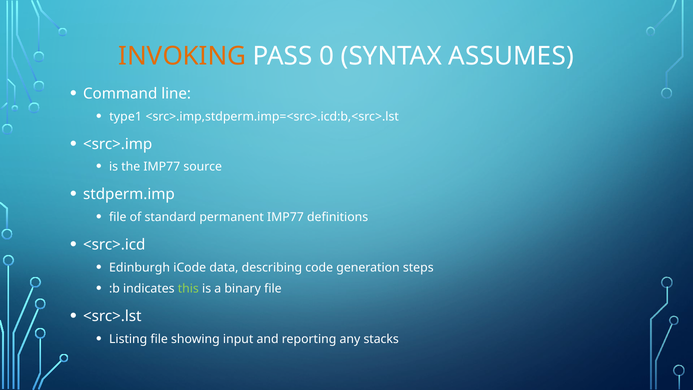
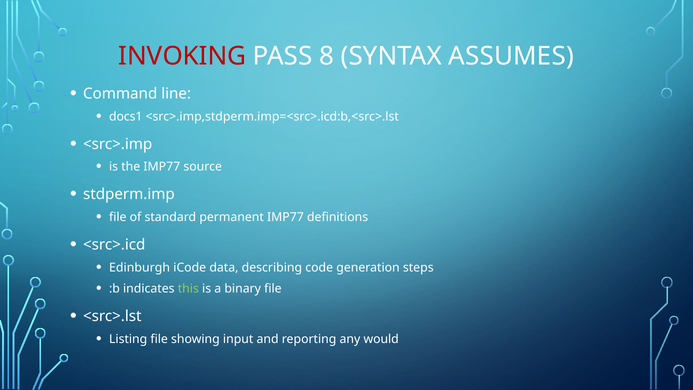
INVOKING colour: orange -> red (182, 56)
0: 0 -> 8 (327, 56)
type1: type1 -> docs1 (126, 116)
stacks: stacks -> would (381, 339)
